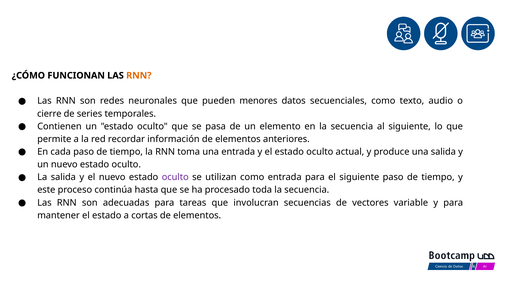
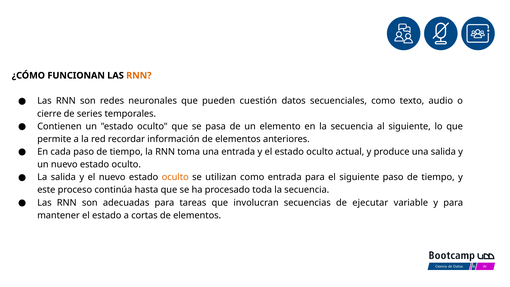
menores: menores -> cuestión (258, 101)
oculto colour: purple -> orange (175, 177)
vectores: vectores -> ejecutar (370, 203)
